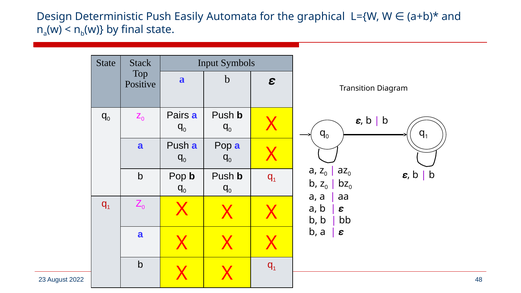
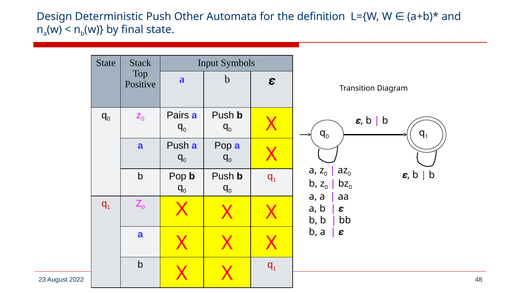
Easily: Easily -> Other (189, 17)
graphical: graphical -> definition (321, 17)
